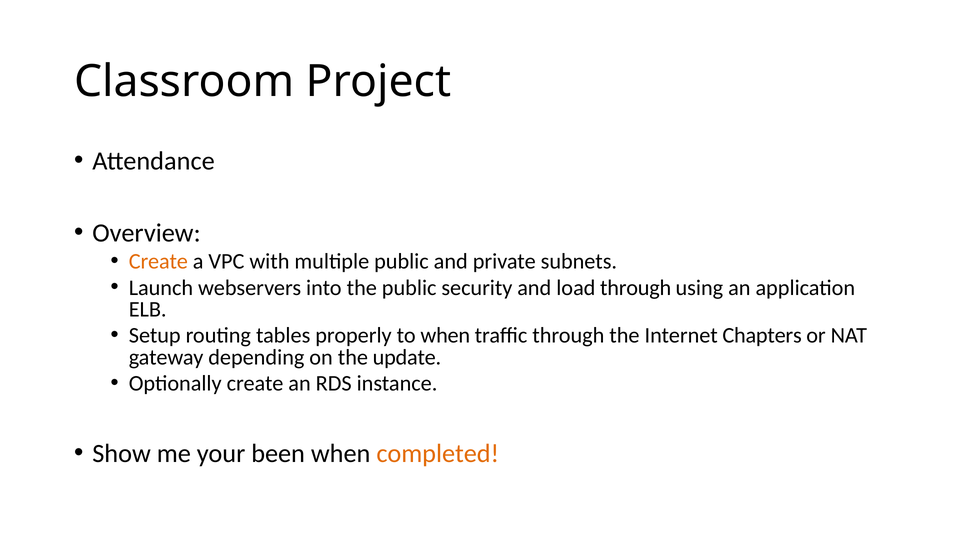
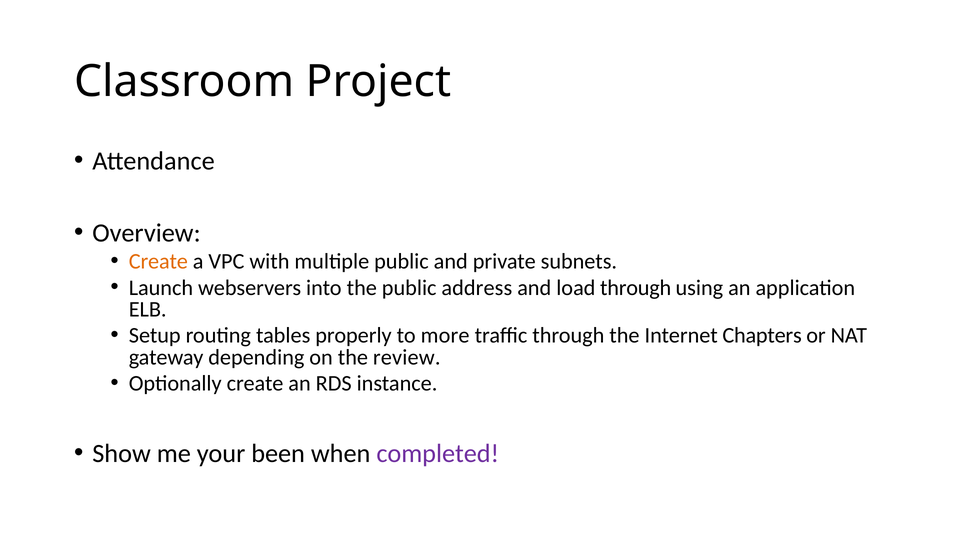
security: security -> address (477, 288)
to when: when -> more (445, 335)
update: update -> review (407, 357)
completed colour: orange -> purple (438, 453)
